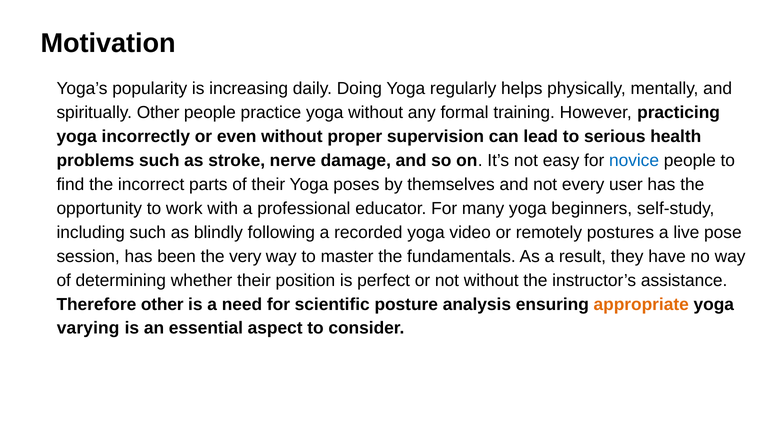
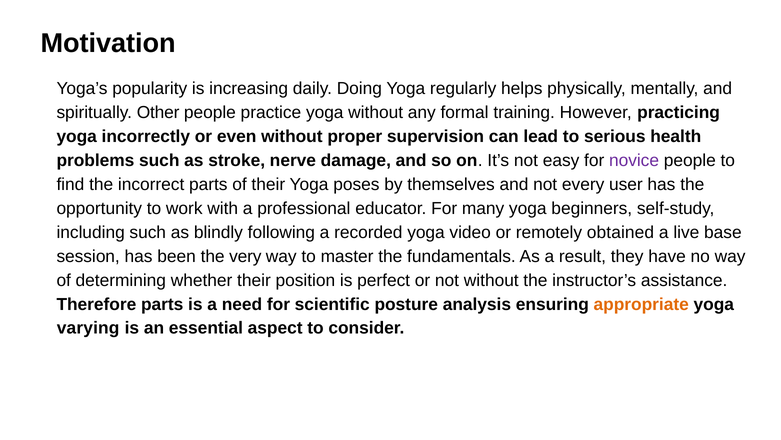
novice colour: blue -> purple (634, 160)
postures: postures -> obtained (620, 232)
pose: pose -> base (723, 232)
Therefore other: other -> parts (162, 304)
